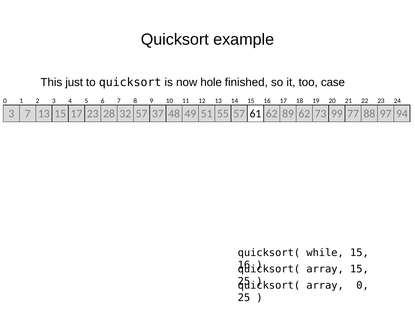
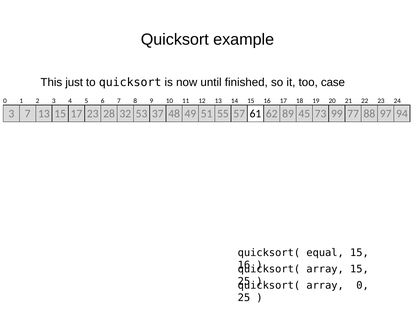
hole: hole -> until (211, 82)
32 57: 57 -> 53 (142, 114)
89 62: 62 -> 45 (304, 114)
while: while -> equal (325, 253)
